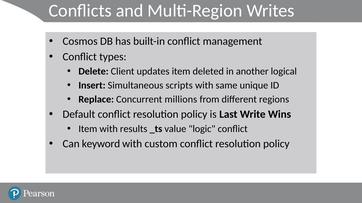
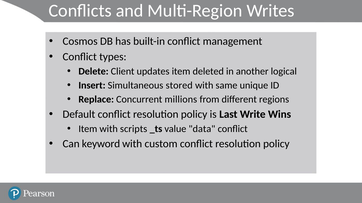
scripts: scripts -> stored (179, 86)
results: results -> scripts (134, 129)
logic: logic -> data (202, 129)
